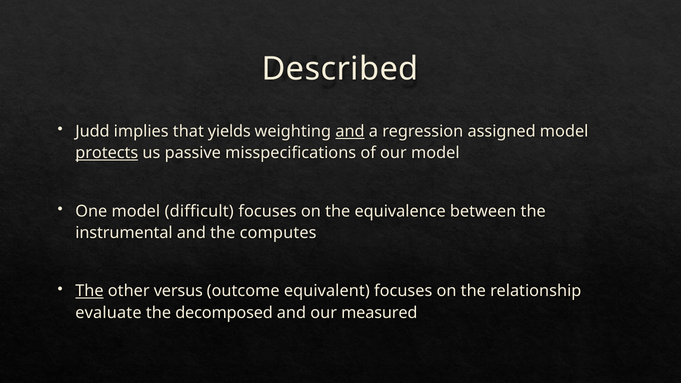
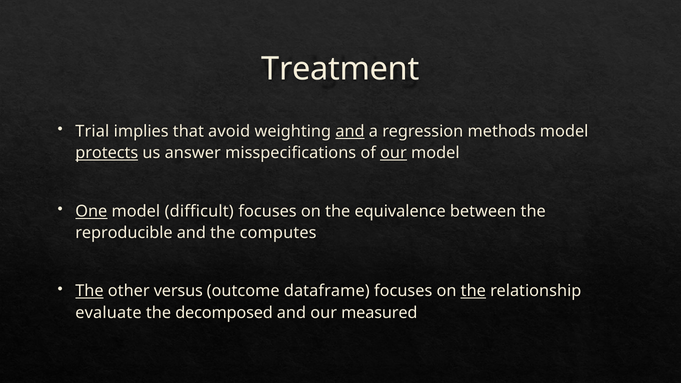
Described: Described -> Treatment (340, 69)
Judd: Judd -> Trial (92, 131)
yields: yields -> avoid (229, 131)
assigned: assigned -> methods (502, 131)
passive: passive -> answer (193, 153)
our underline: none -> present (393, 153)
One underline: none -> present (91, 211)
instrumental: instrumental -> reproducible (124, 233)
equivalent: equivalent -> dataframe (327, 291)
the underline: none -> present (473, 291)
